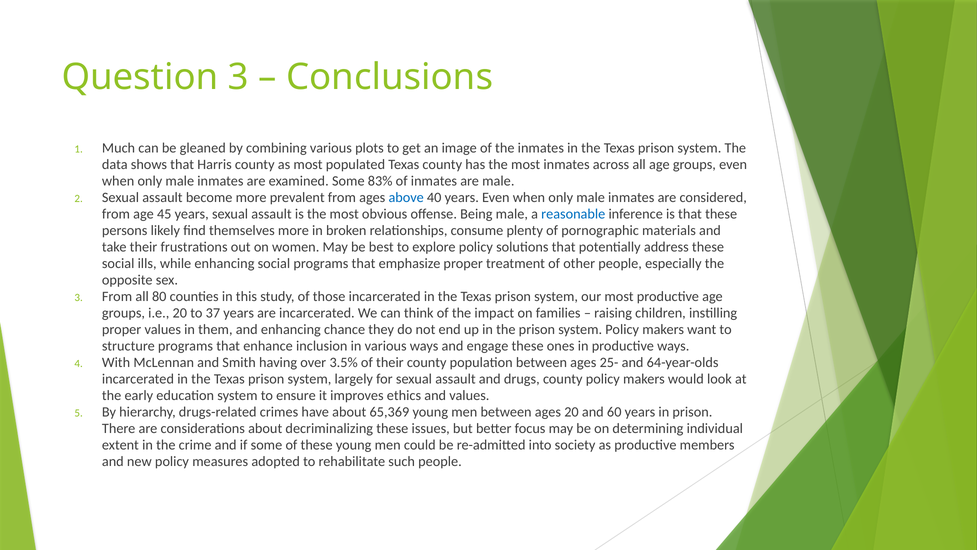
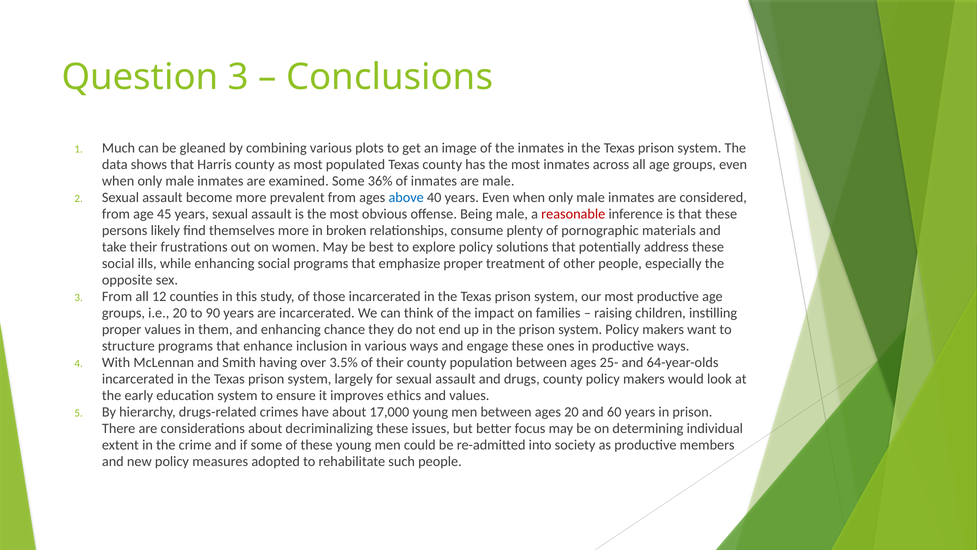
83%: 83% -> 36% (380, 181)
reasonable colour: blue -> red (573, 214)
80: 80 -> 12 (159, 296)
37: 37 -> 90 (213, 313)
65,369: 65,369 -> 17,000 (389, 412)
